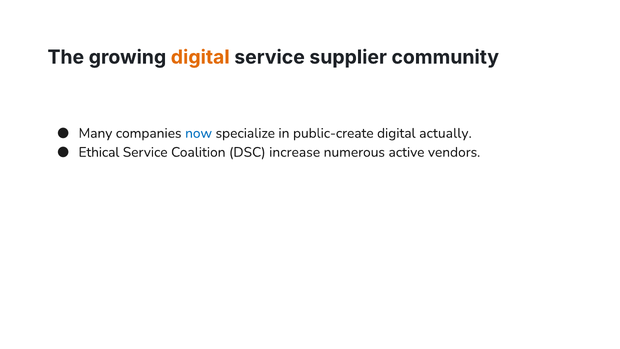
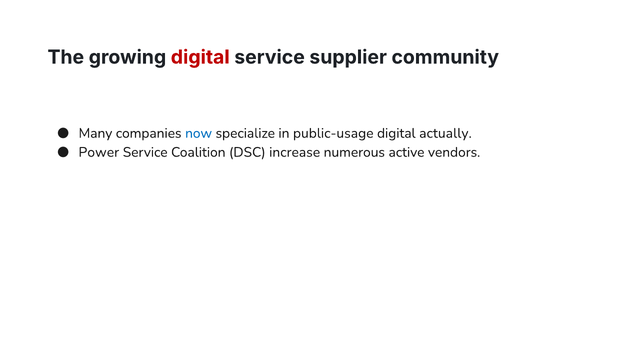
digital colour: orange -> red (200, 57)
public-create: public-create -> public-usage (333, 133)
Ethical: Ethical -> Power (99, 152)
